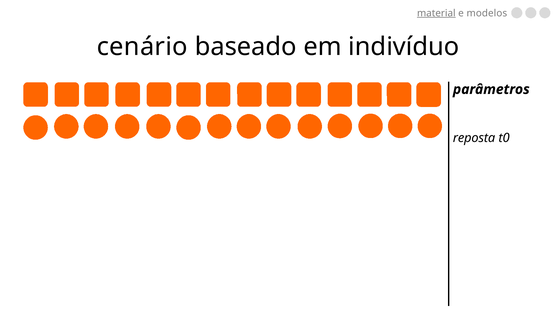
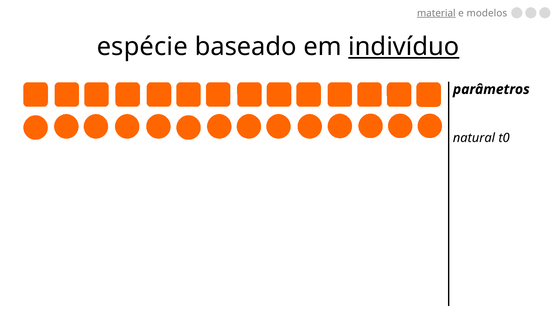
cenário: cenário -> espécie (142, 47)
indivíduo underline: none -> present (404, 47)
reposta: reposta -> natural (474, 138)
